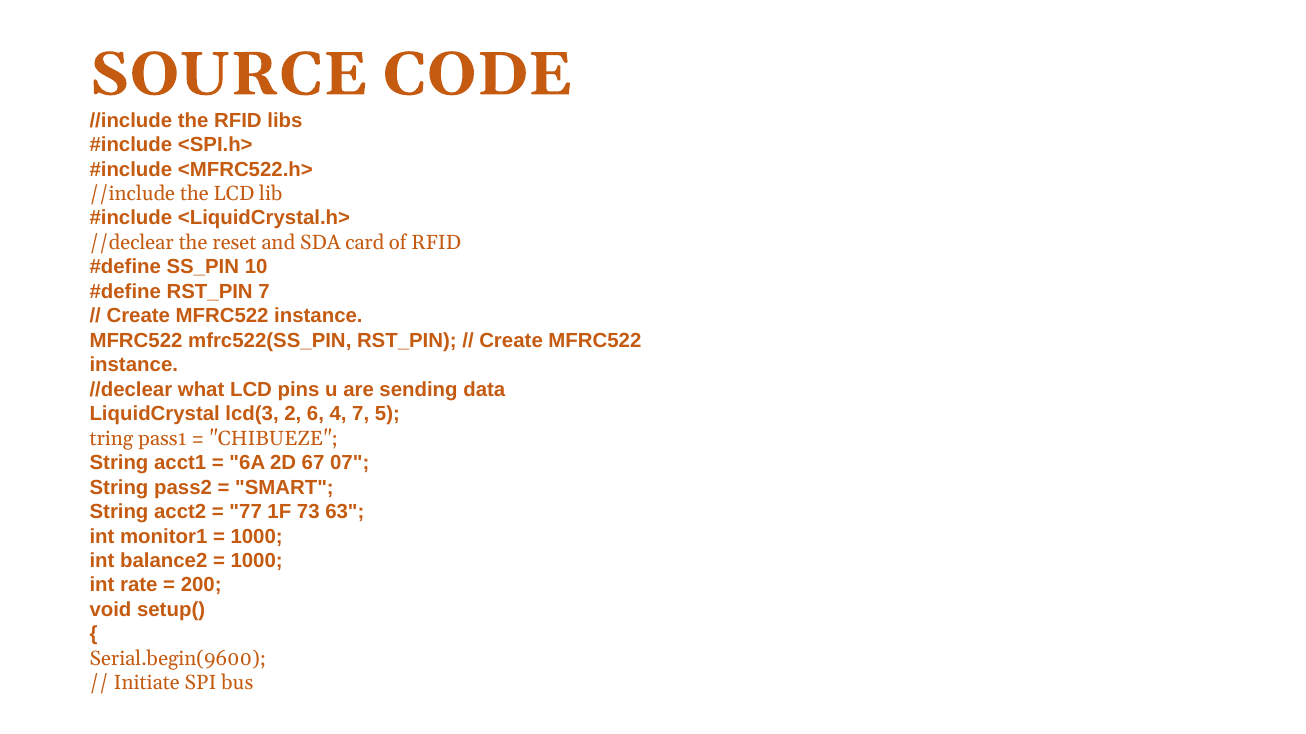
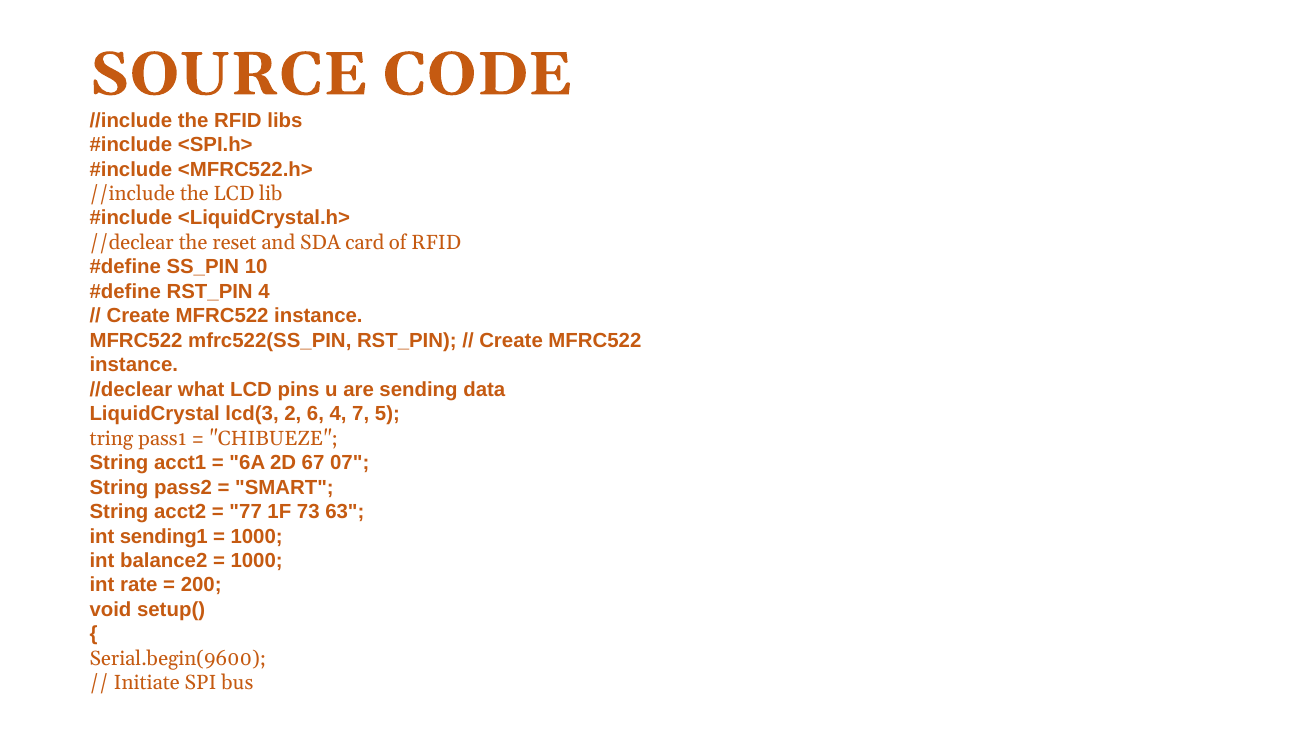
RST_PIN 7: 7 -> 4 (264, 292)
monitor1: monitor1 -> sending1 (164, 537)
